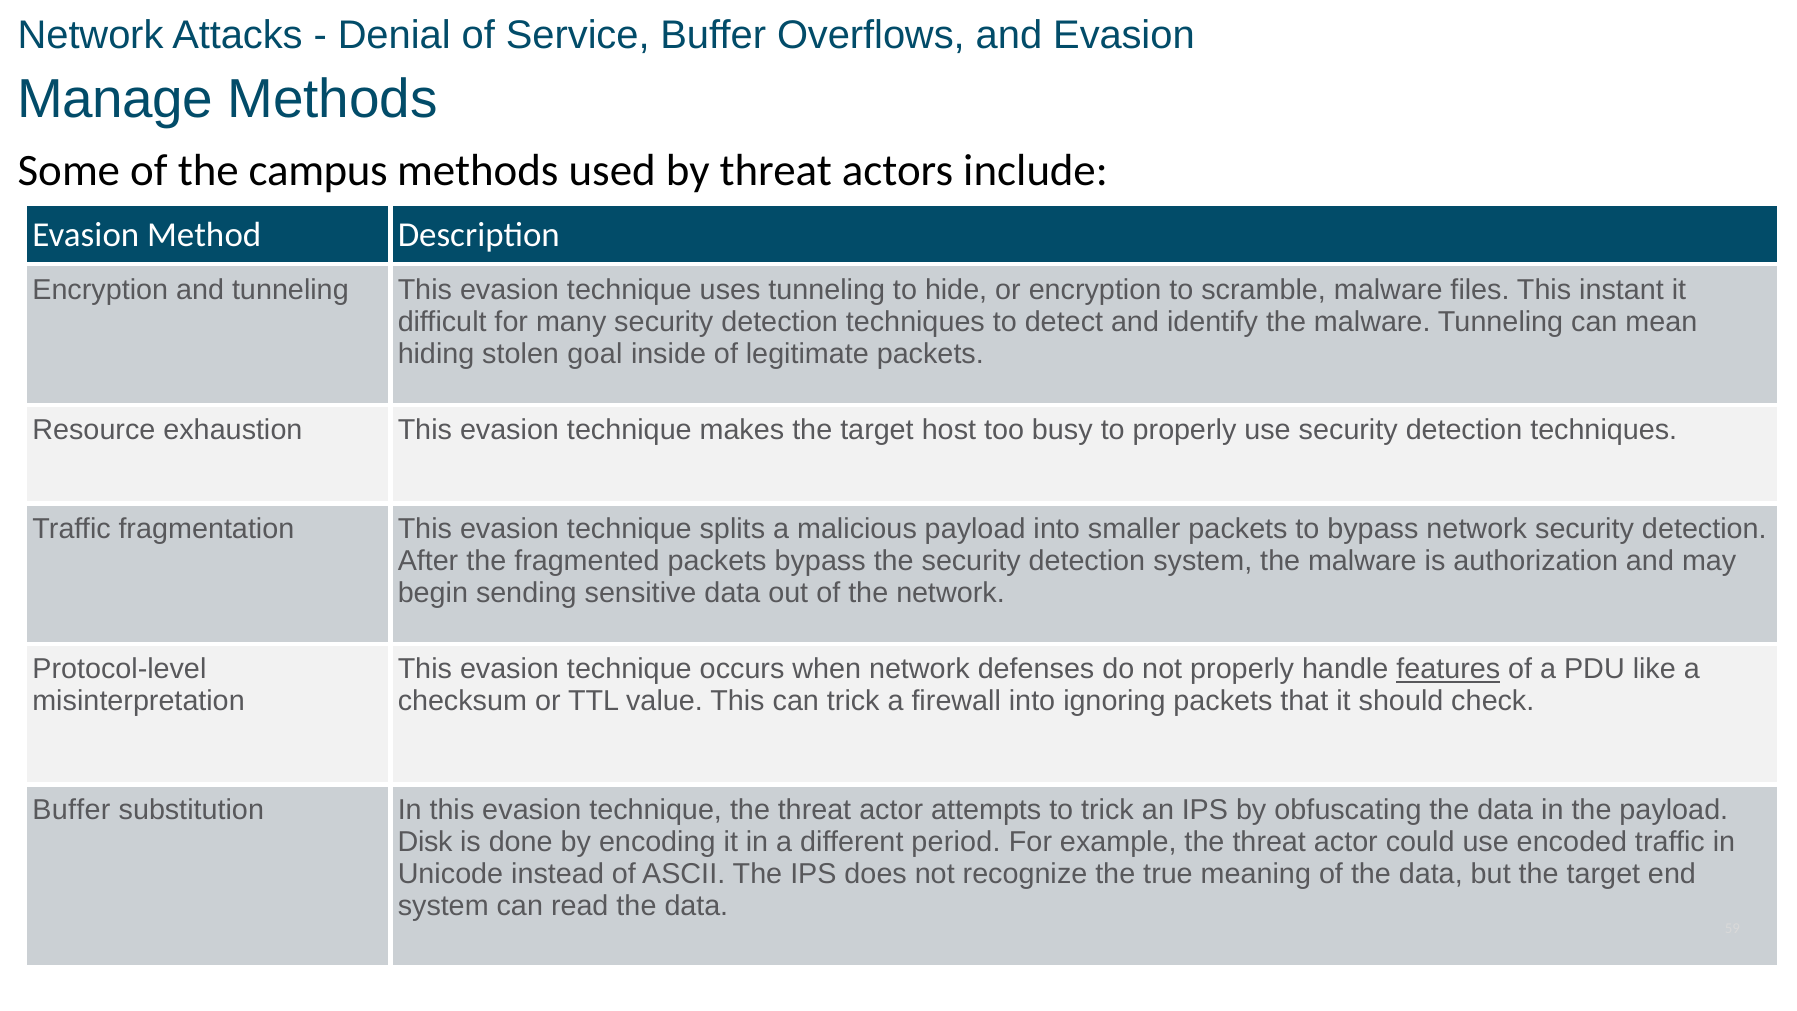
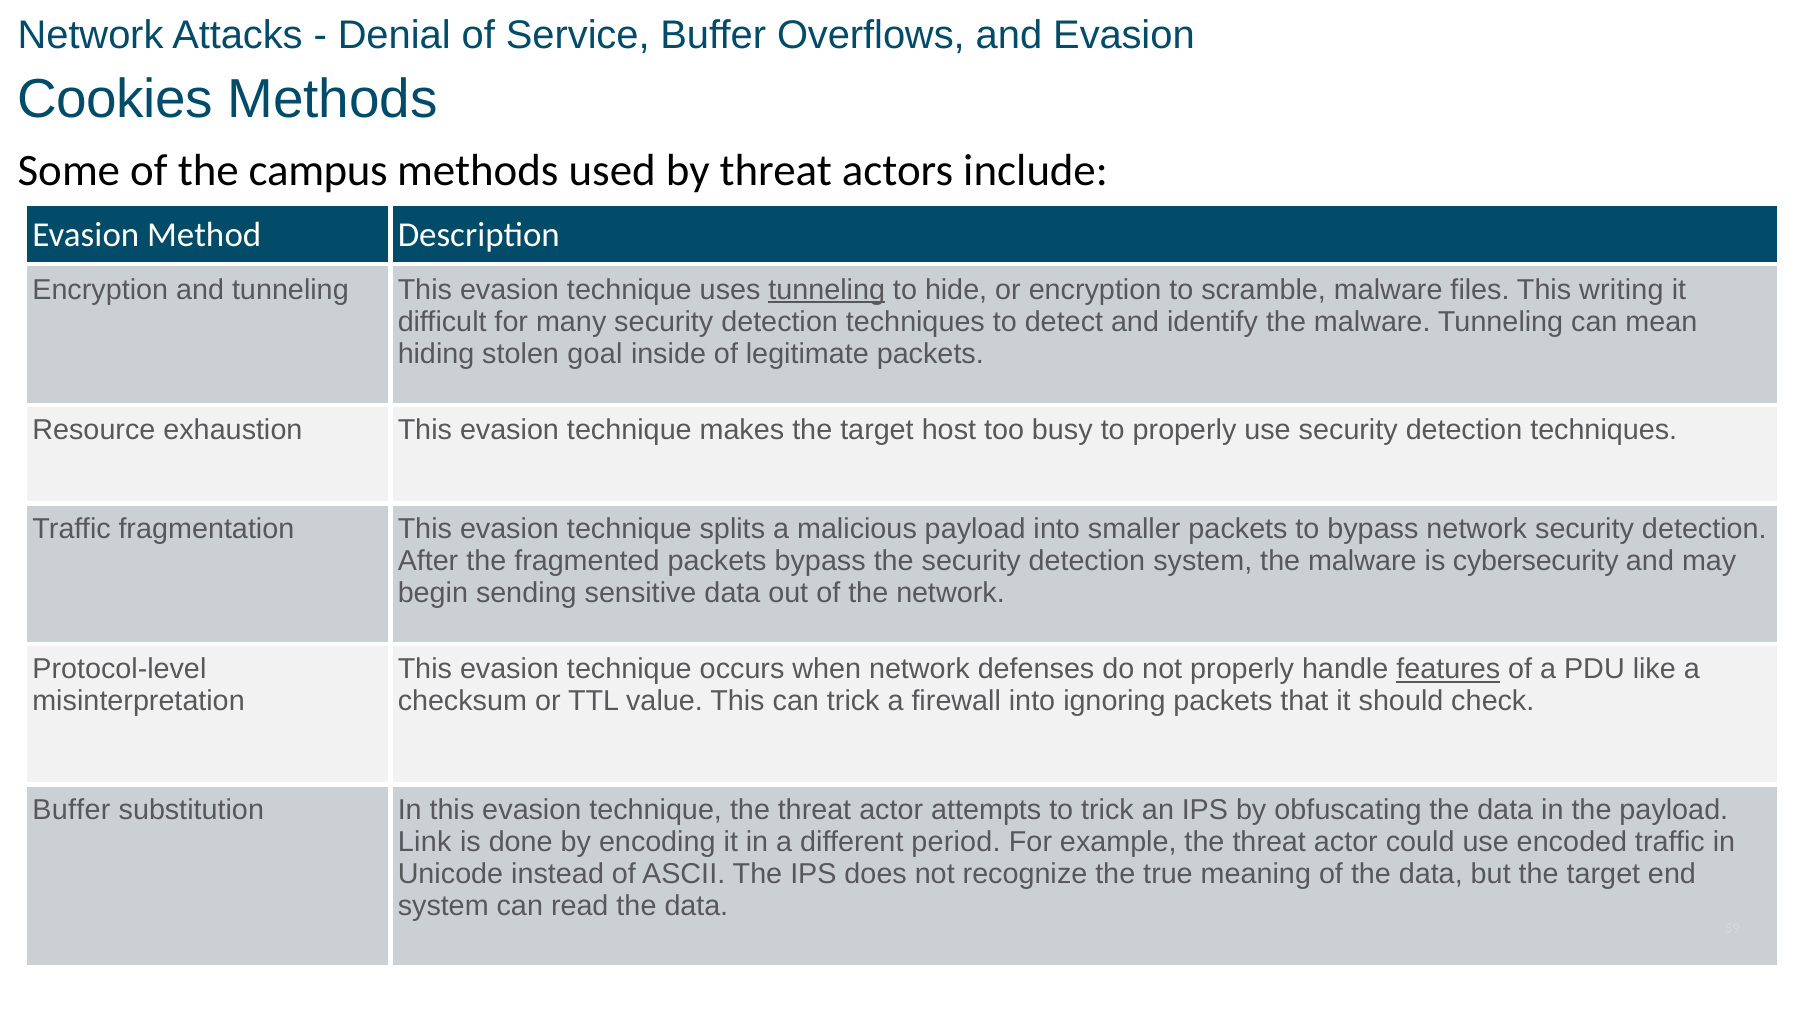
Manage: Manage -> Cookies (115, 100)
tunneling underline: none -> present (827, 290)
instant: instant -> writing (1621, 290)
authorization: authorization -> cybersecurity (1536, 561)
Disk: Disk -> Link (425, 842)
